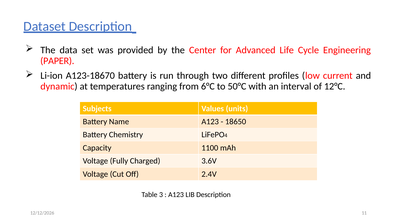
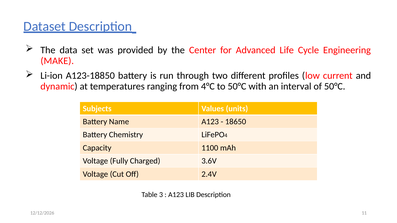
PAPER: PAPER -> MAKE (57, 61)
A123-18670: A123-18670 -> A123-18850 (90, 76)
6°C: 6°C -> 4°C (208, 87)
of 12°C: 12°C -> 50°C (335, 87)
